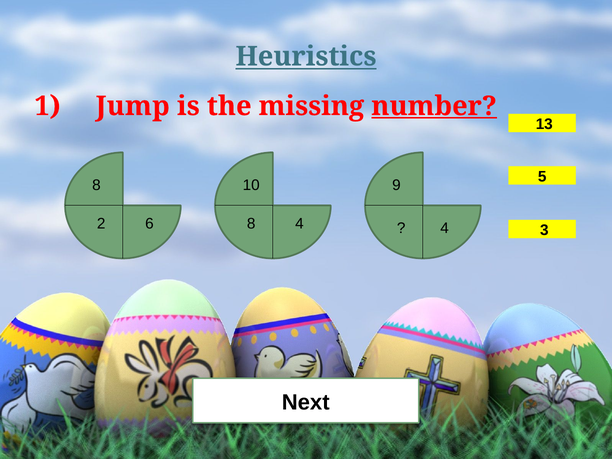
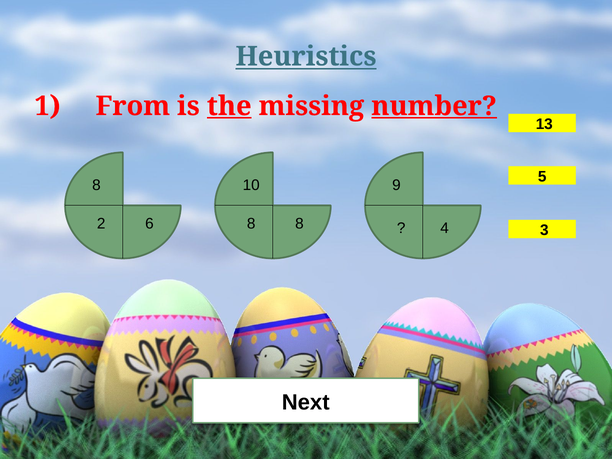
Jump: Jump -> From (133, 106)
the underline: none -> present (229, 106)
8 4: 4 -> 8 (299, 224)
